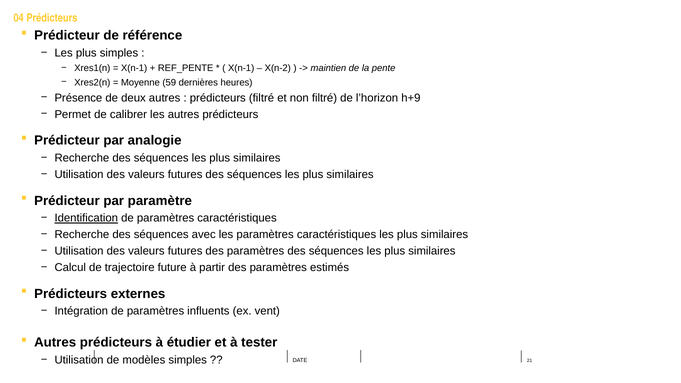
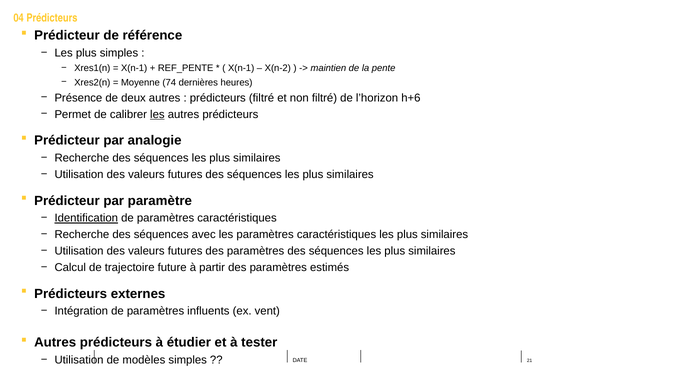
59: 59 -> 74 (169, 82)
h+9: h+9 -> h+6 (411, 98)
les underline: none -> present (157, 114)
